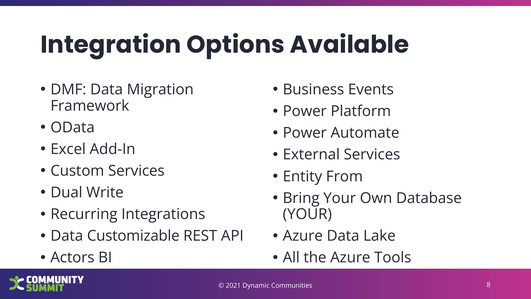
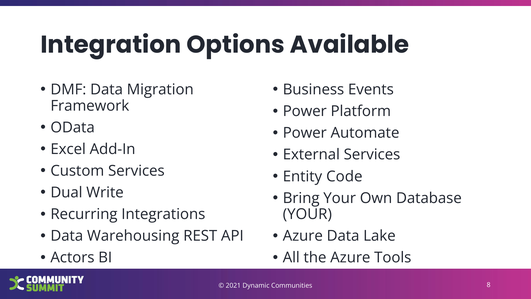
From: From -> Code (344, 176)
Customizable: Customizable -> Warehousing (133, 236)
